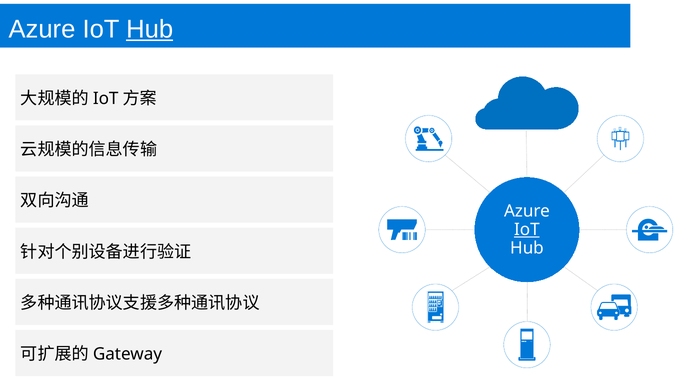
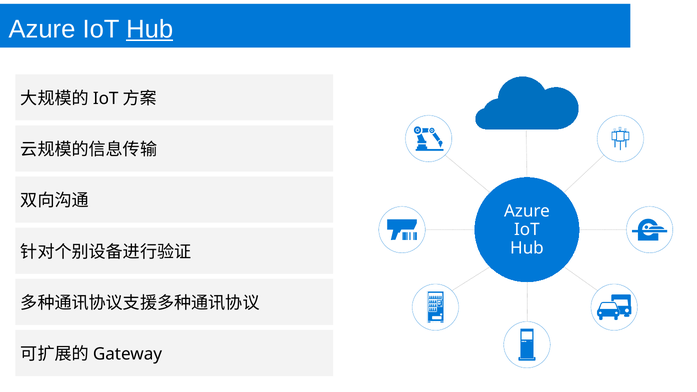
IoT underline: present -> none (527, 230)
